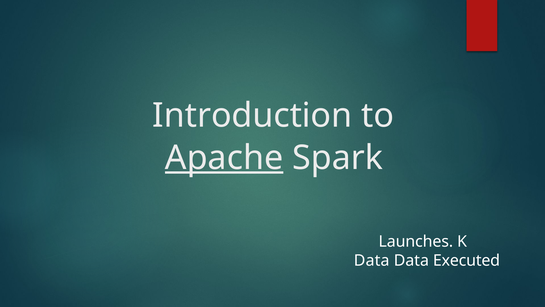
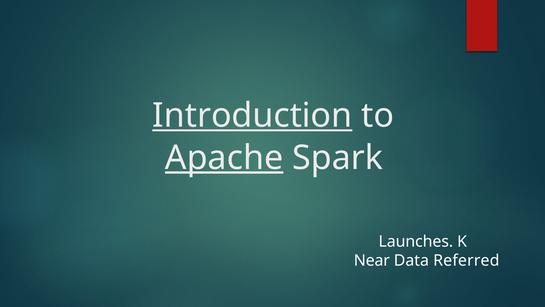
Introduction underline: none -> present (252, 115)
Data: Data -> Near (372, 260)
Executed: Executed -> Referred (466, 260)
